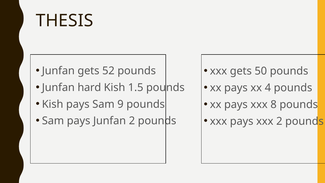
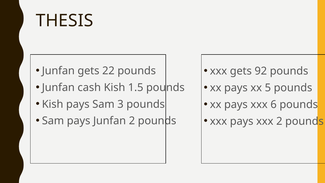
52: 52 -> 22 (108, 71)
50: 50 -> 92 (261, 71)
hard: hard -> cash (89, 87)
4: 4 -> 5 (268, 88)
9: 9 -> 3 (120, 104)
8: 8 -> 6 (274, 104)
